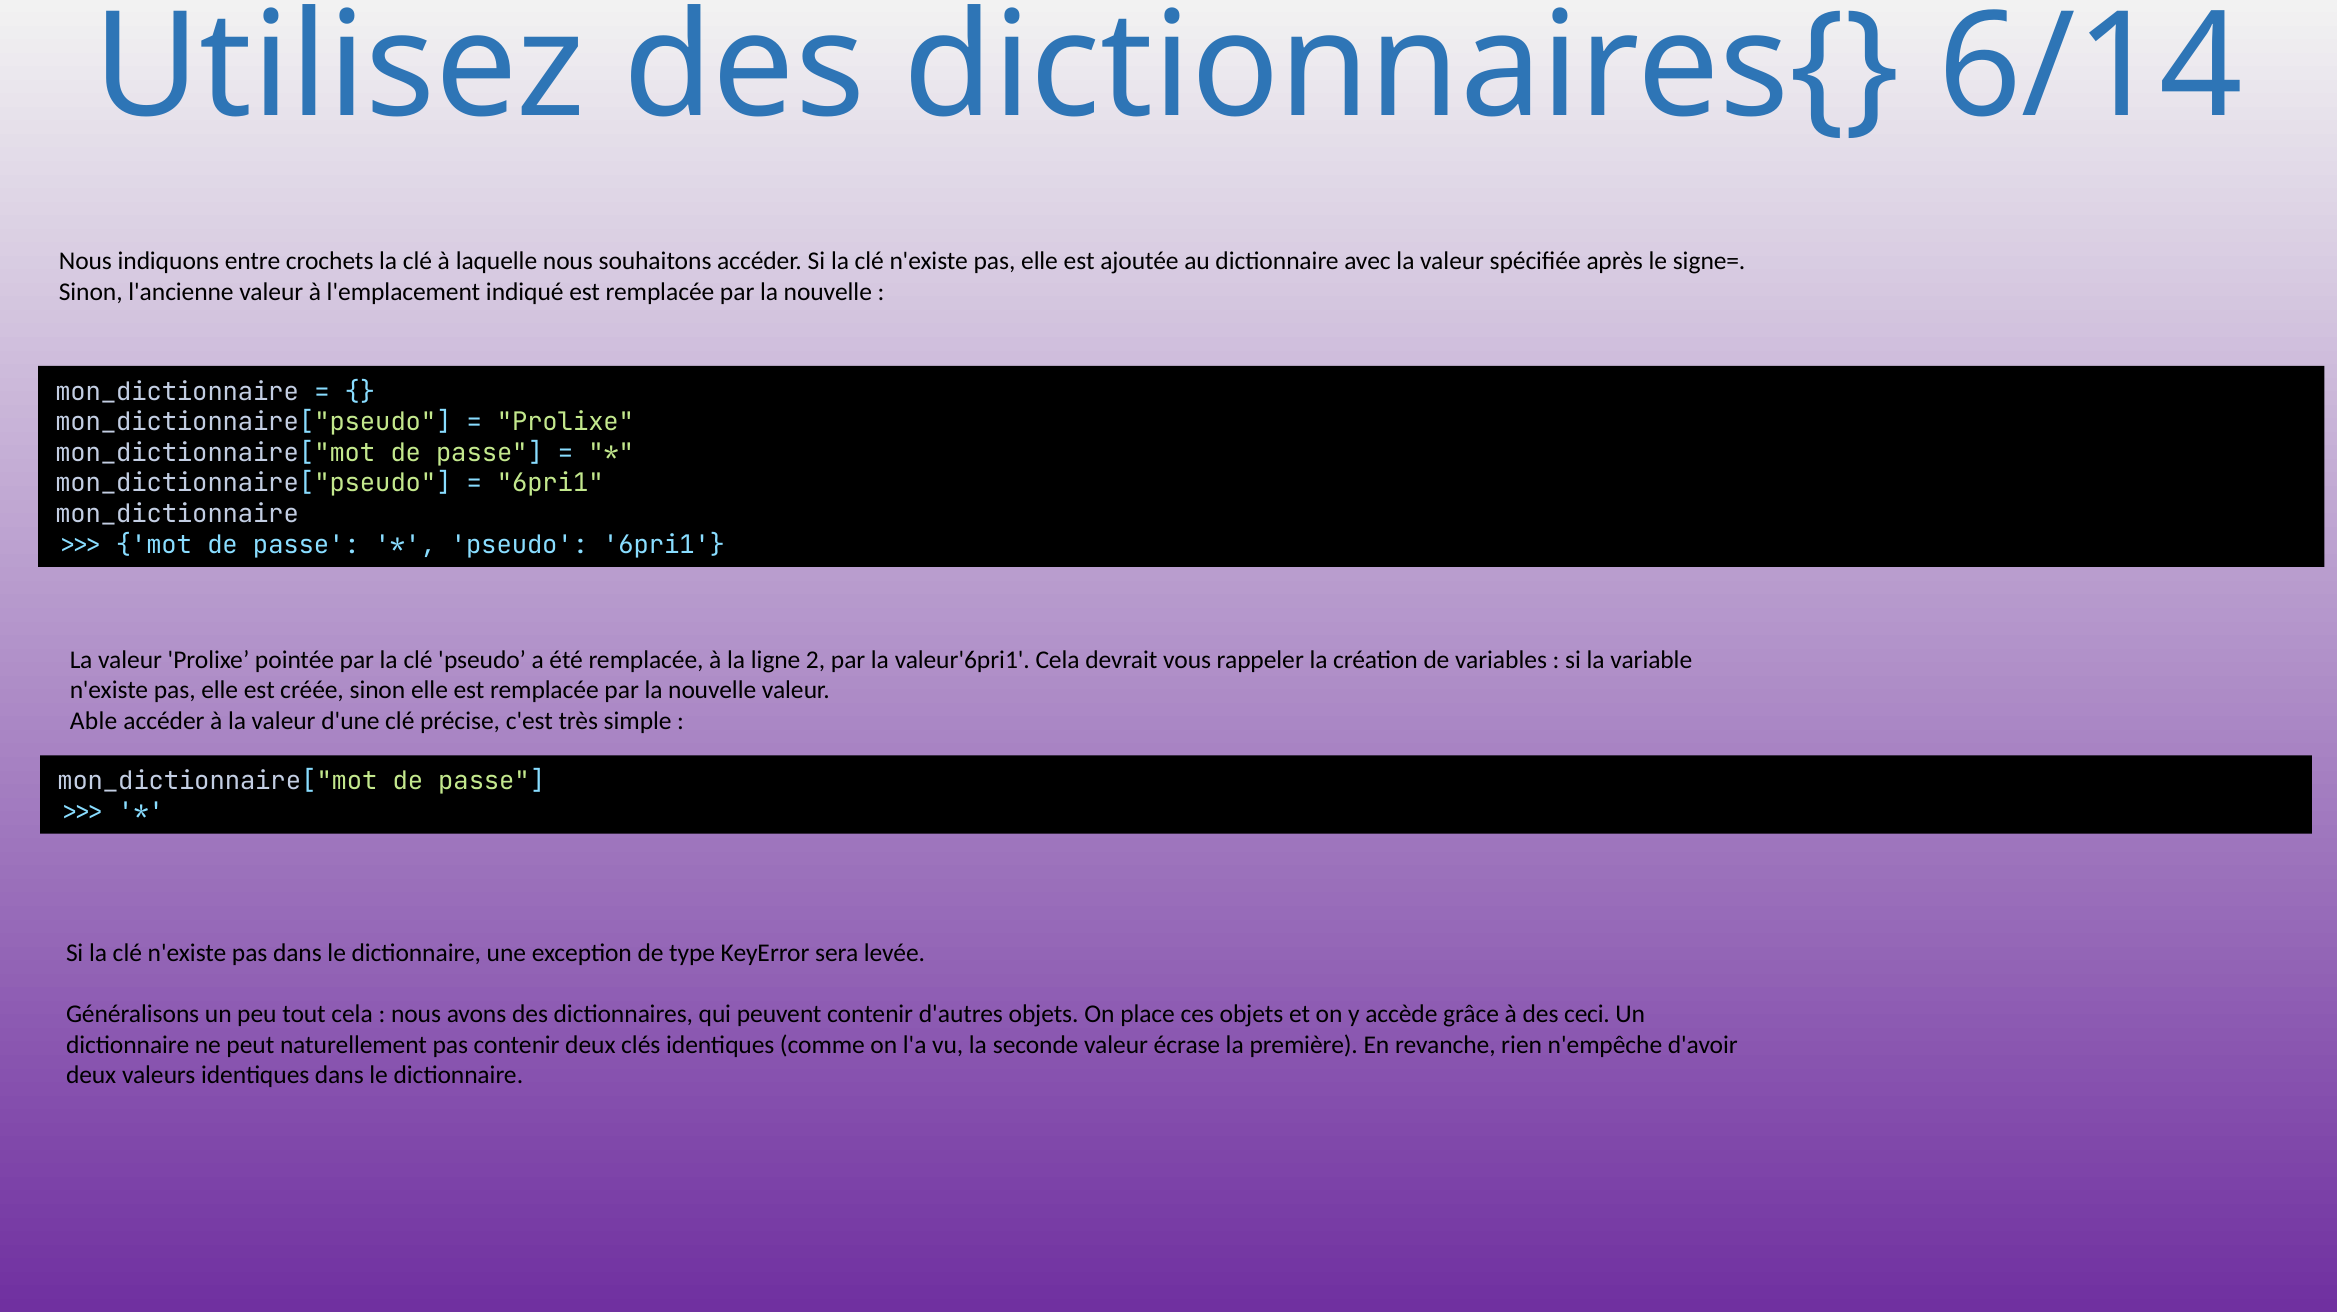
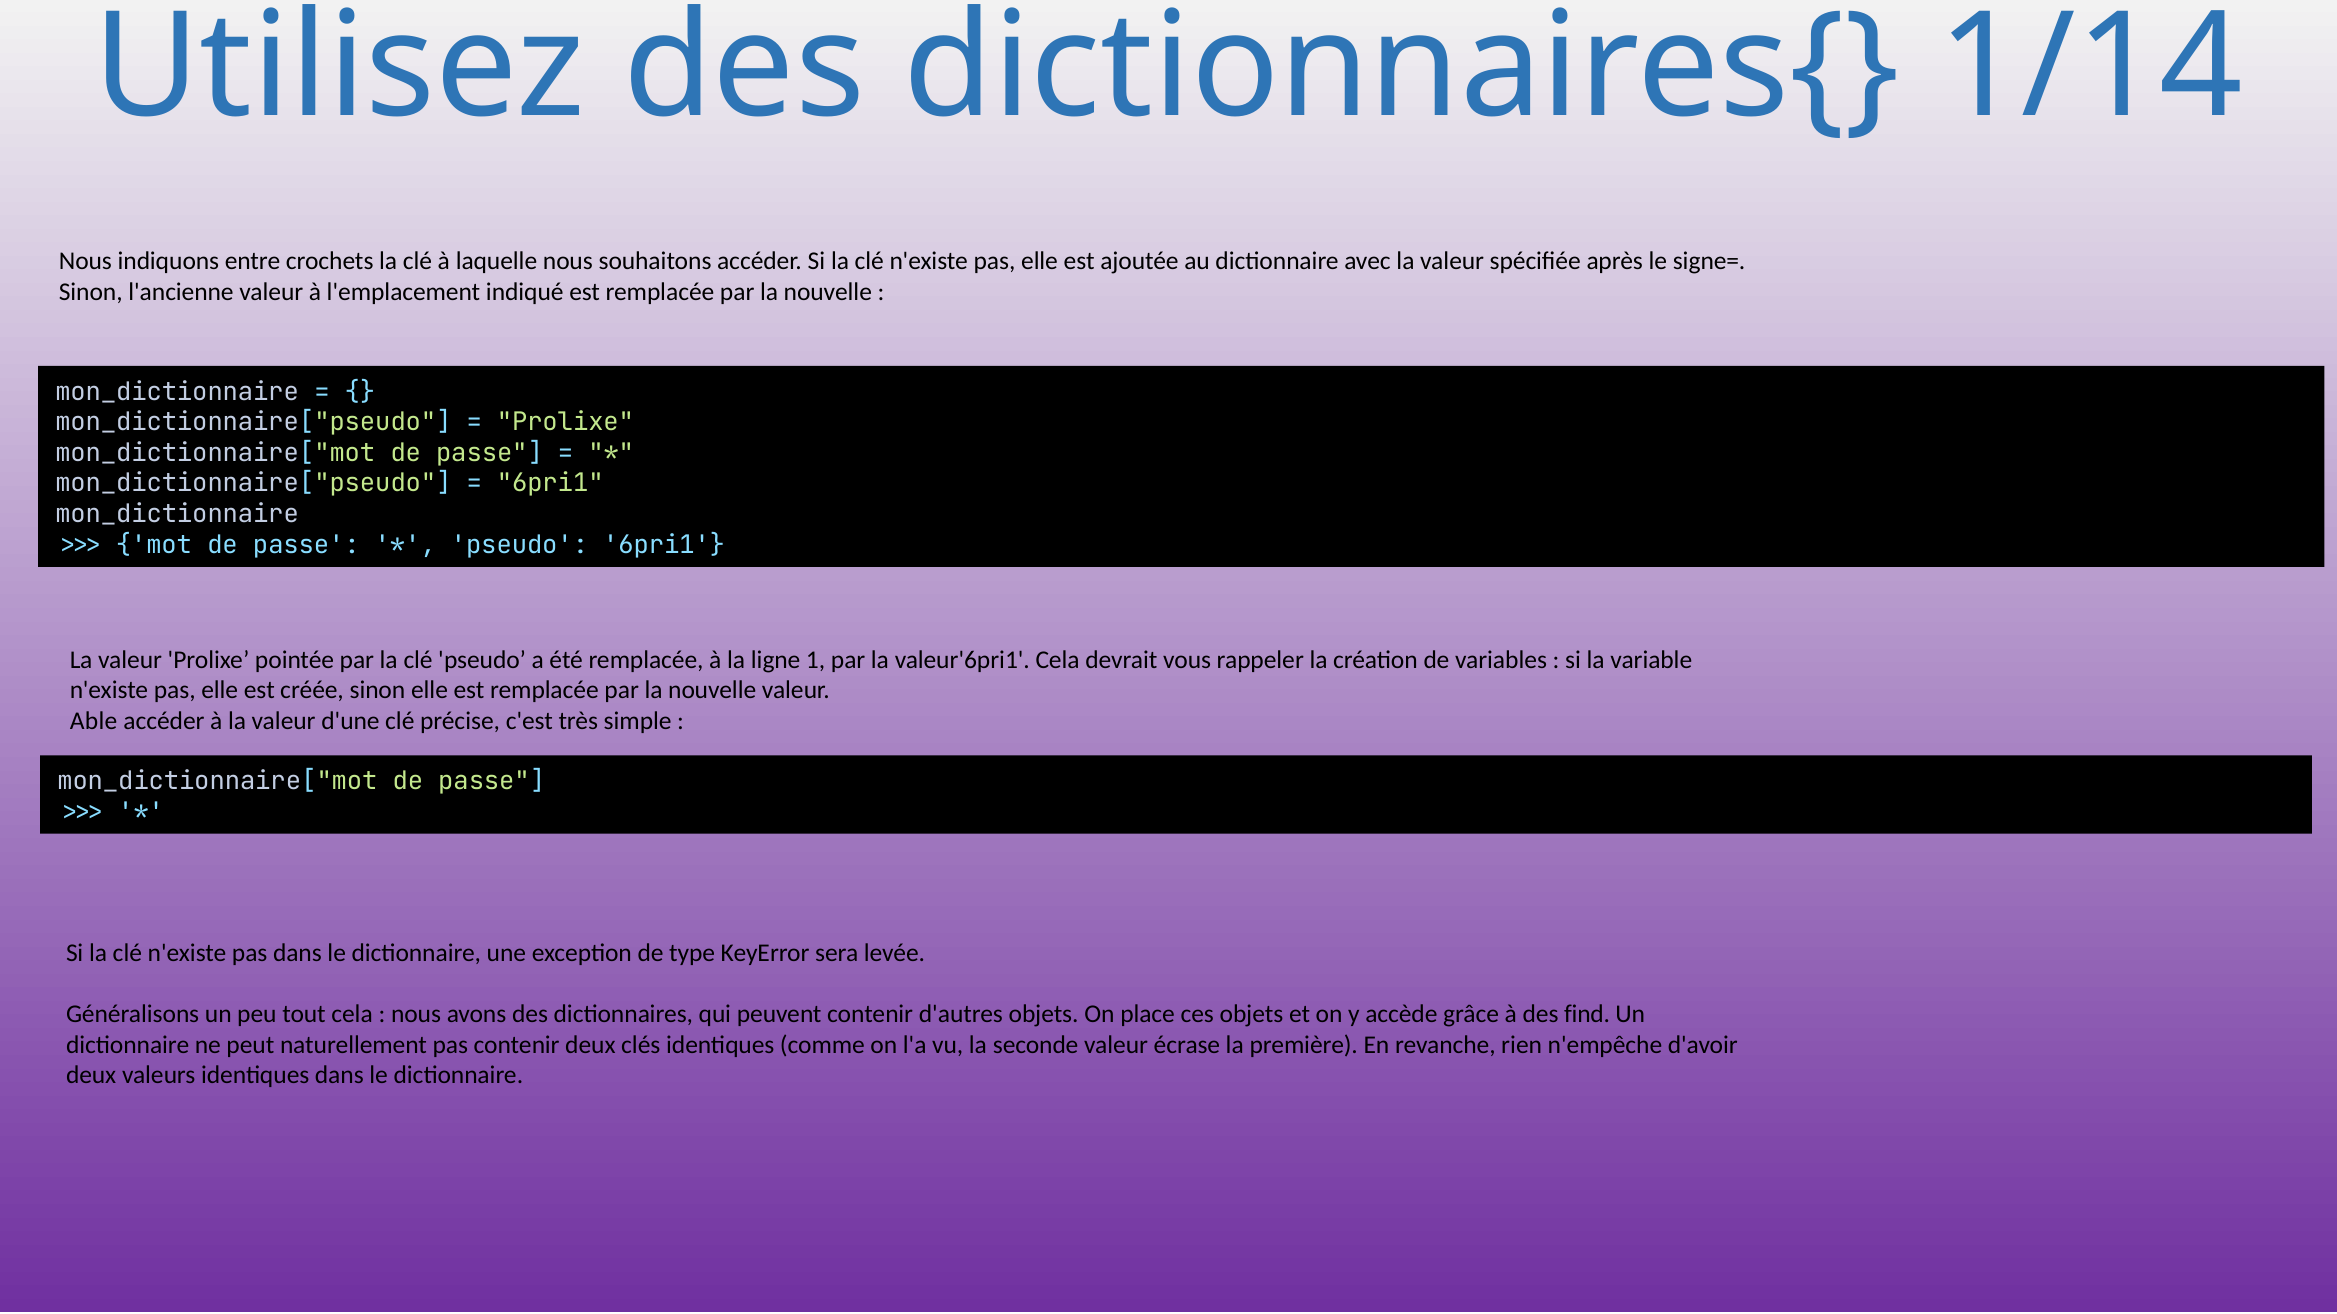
6/14: 6/14 -> 1/14 (2091, 67)
2: 2 -> 1 (816, 660)
ceci: ceci -> find (1587, 1015)
